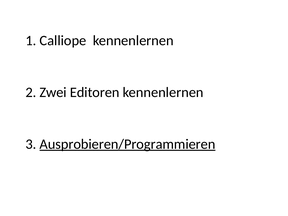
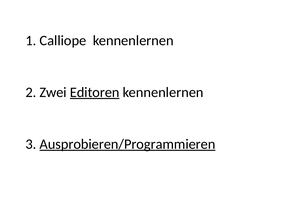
Editoren underline: none -> present (95, 92)
